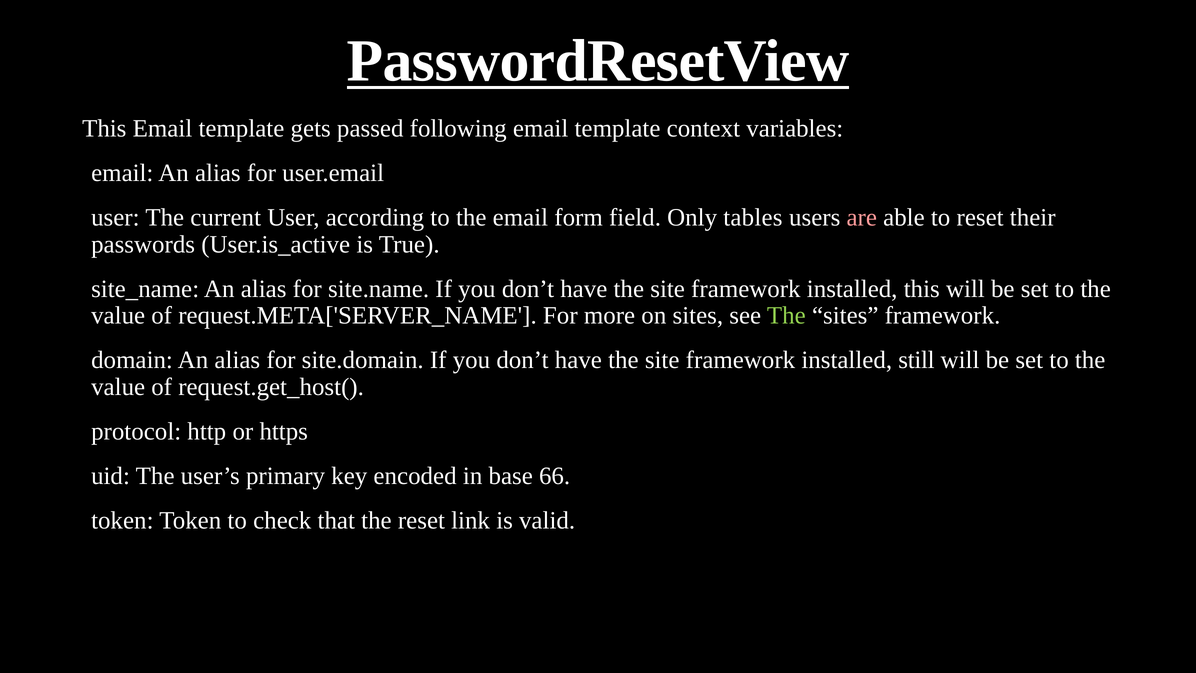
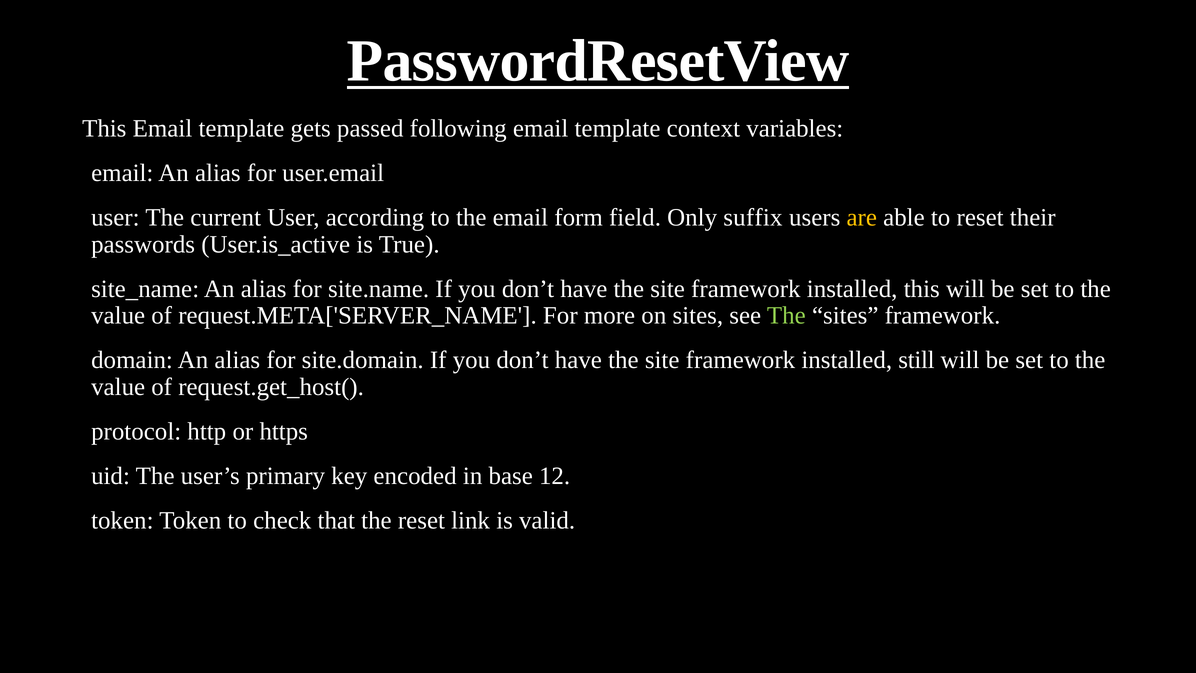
tables: tables -> suffix (753, 217)
are colour: pink -> yellow (862, 217)
66: 66 -> 12 (555, 476)
